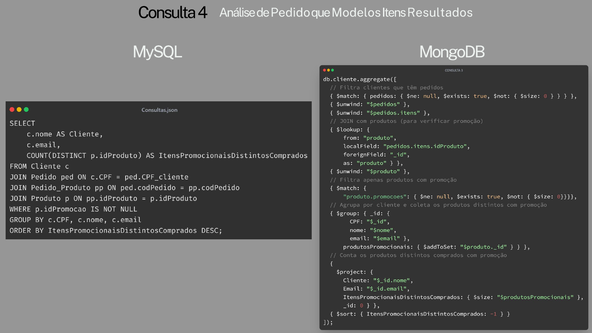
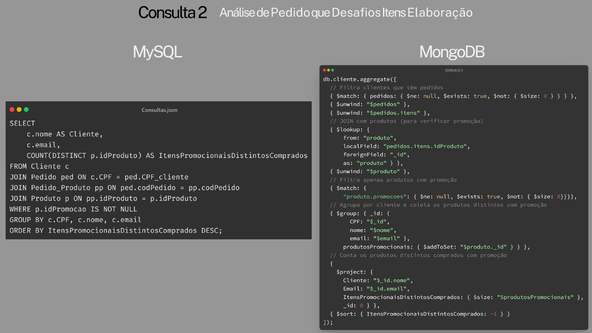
4: 4 -> 2 (203, 13)
Modelos: Modelos -> Desafios (356, 13)
Resultados: Resultados -> Elaboração (440, 13)
